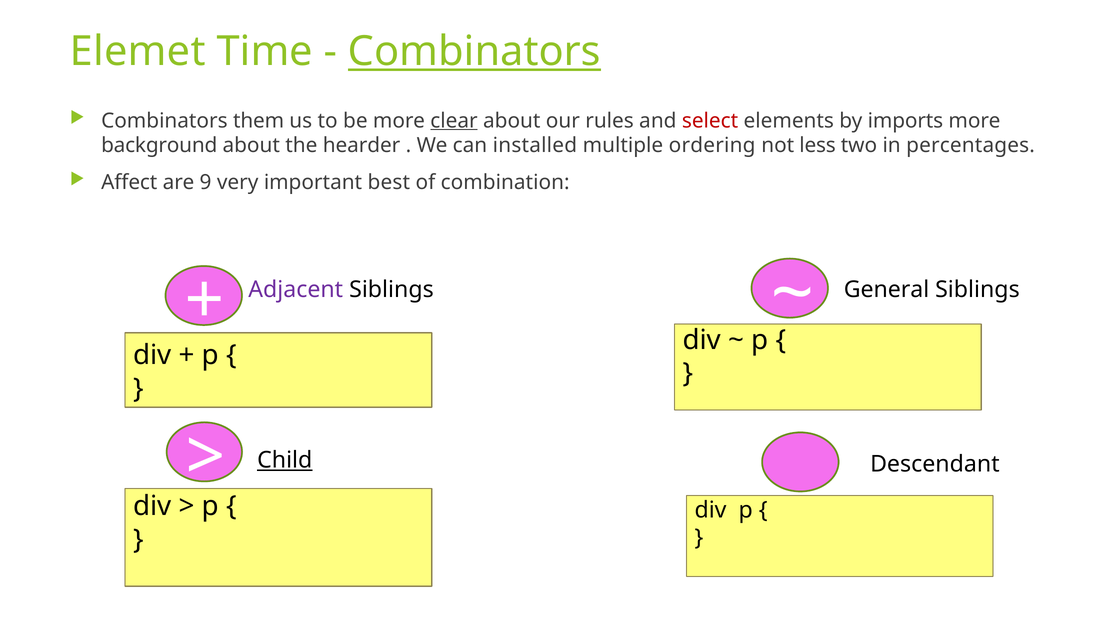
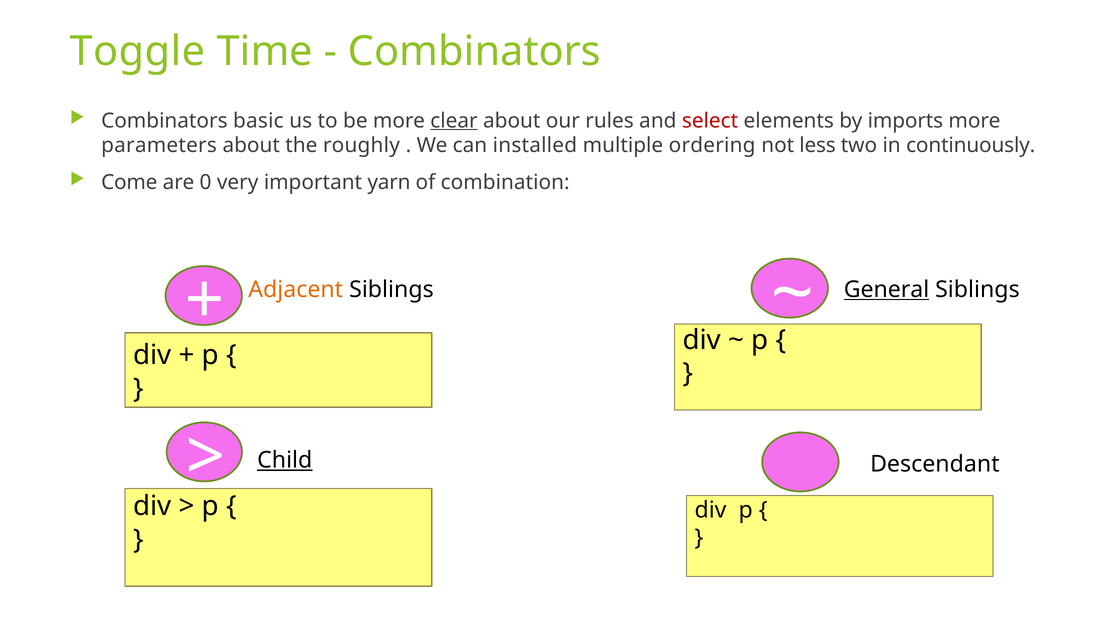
Elemet: Elemet -> Toggle (138, 52)
Combinators underline: present -> none (474, 52)
them: them -> basic (258, 121)
background: background -> parameters (159, 146)
hearder: hearder -> roughly (361, 146)
percentages: percentages -> continuously (971, 146)
Affect: Affect -> Come (129, 182)
9: 9 -> 0 (206, 182)
best: best -> yarn (389, 182)
Adjacent colour: purple -> orange (296, 290)
General underline: none -> present (887, 290)
